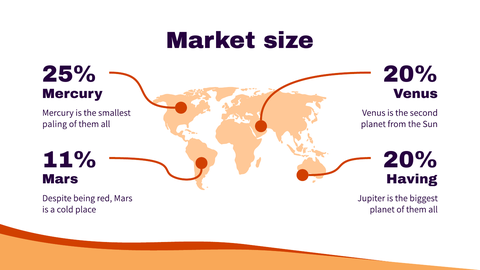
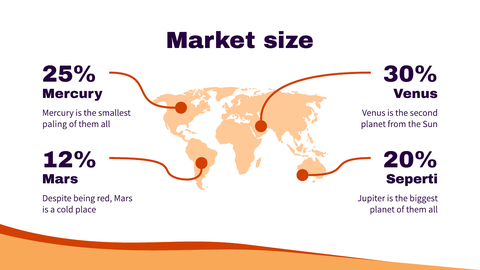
20%: 20% -> 30% (410, 74)
11%: 11% -> 12% (69, 160)
Having: Having -> Seperti (412, 179)
